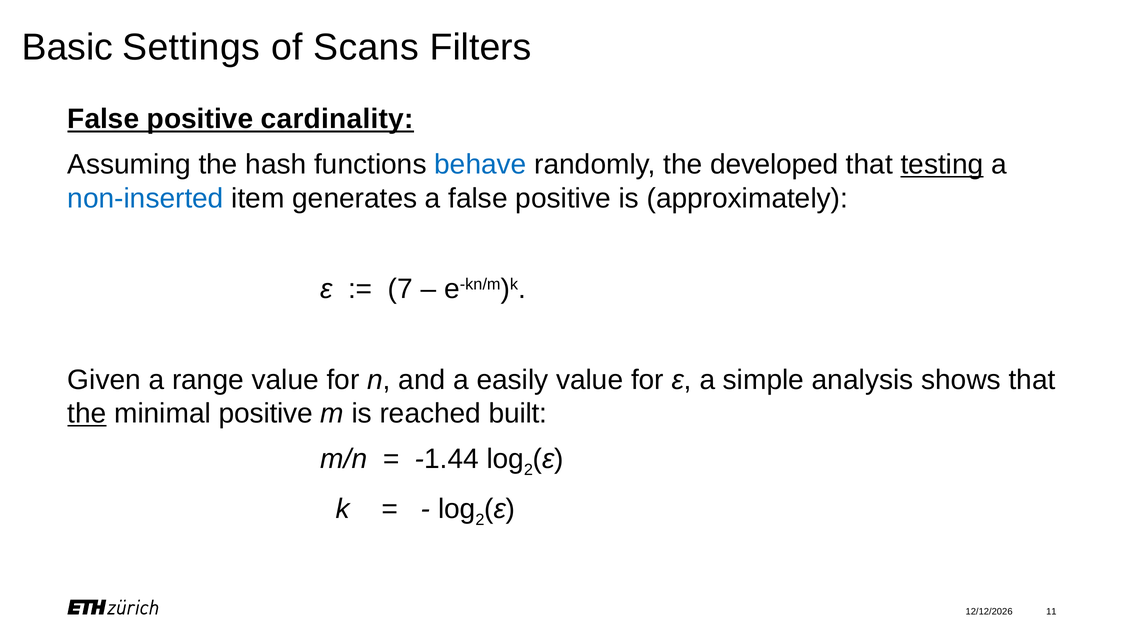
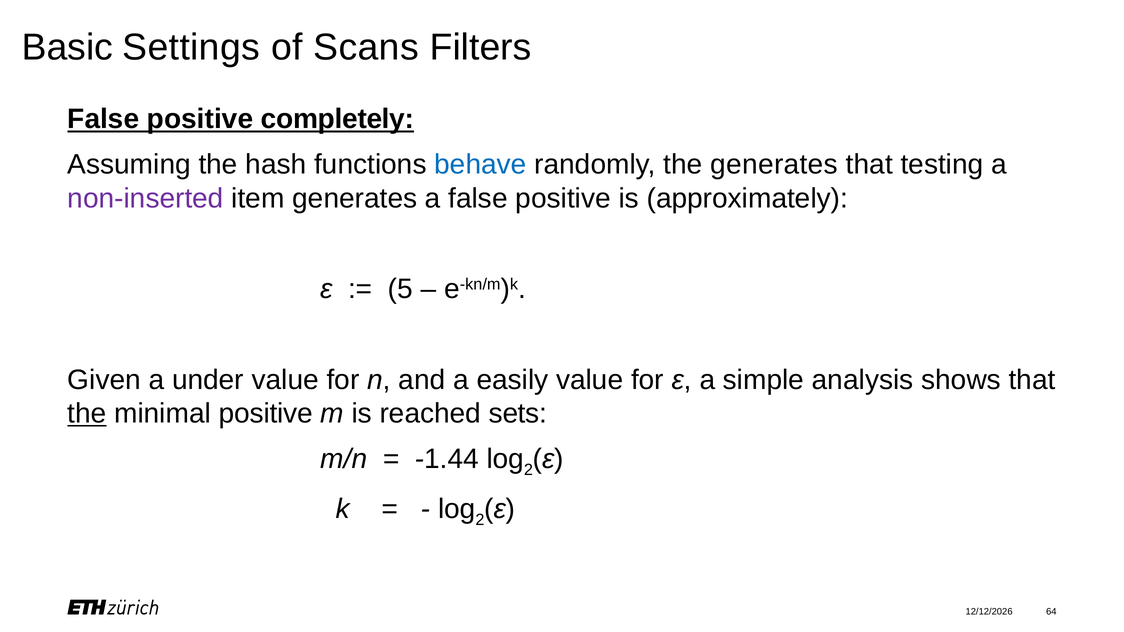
cardinality: cardinality -> completely (338, 119)
the developed: developed -> generates (774, 165)
testing underline: present -> none (942, 165)
non-inserted colour: blue -> purple (146, 198)
7: 7 -> 5 (400, 289)
range: range -> under (208, 380)
built: built -> sets (518, 414)
11: 11 -> 64 (1051, 612)
